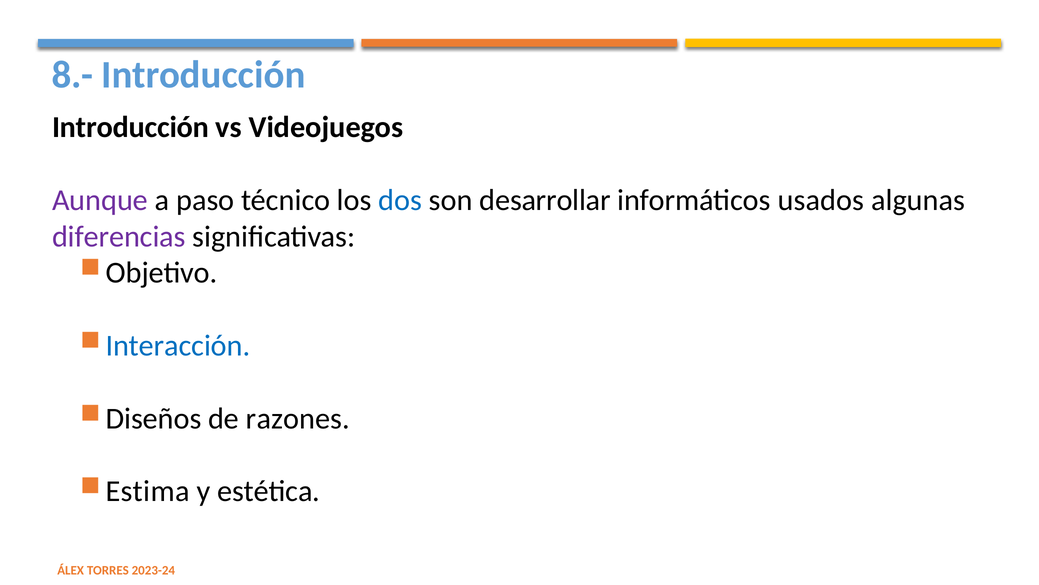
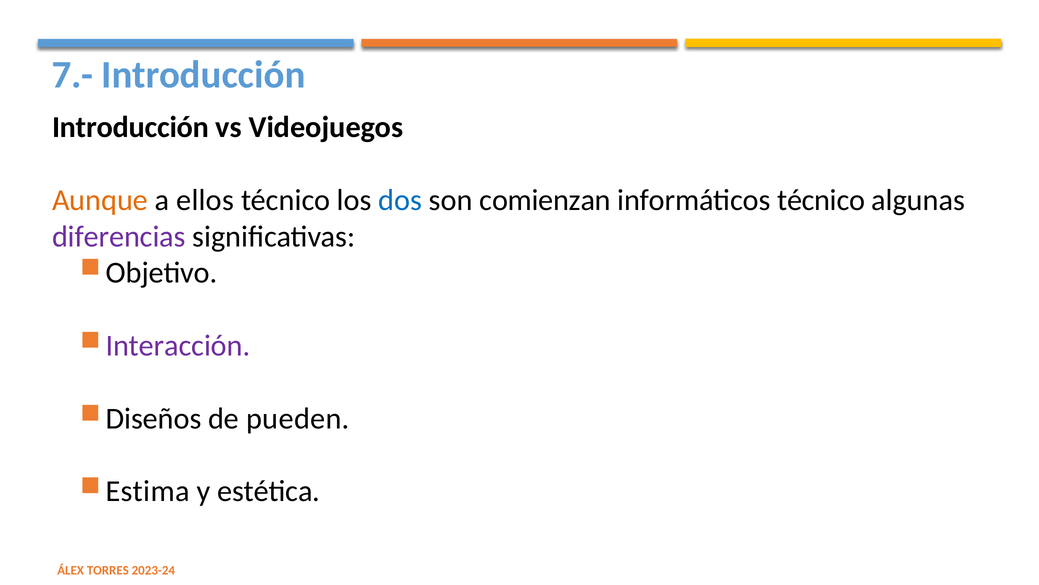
8.-: 8.- -> 7.- (72, 75)
Aunque colour: purple -> orange (100, 200)
paso: paso -> ellos (205, 200)
desarrollar: desarrollar -> comienzan (545, 200)
informáticos usados: usados -> técnico (821, 200)
Interacción colour: blue -> purple (178, 345)
razones: razones -> pueden (298, 418)
